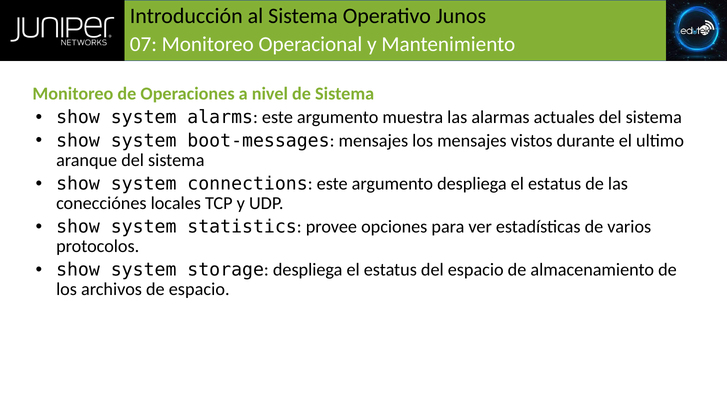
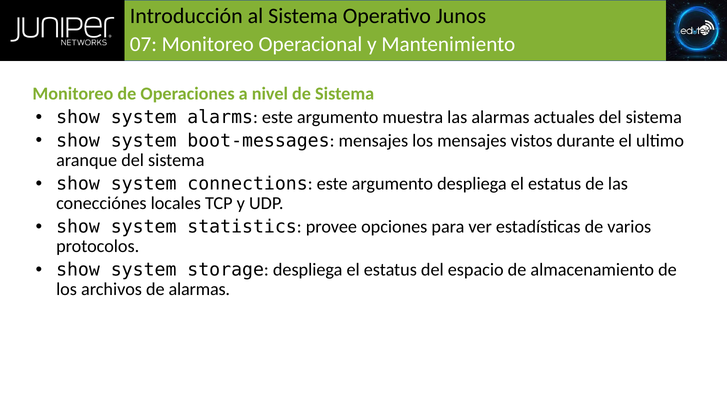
de espacio: espacio -> alarmas (199, 289)
